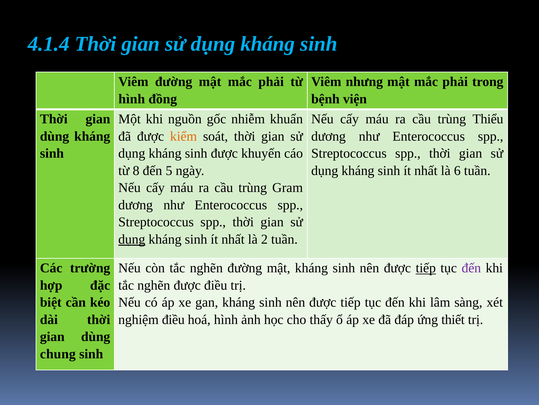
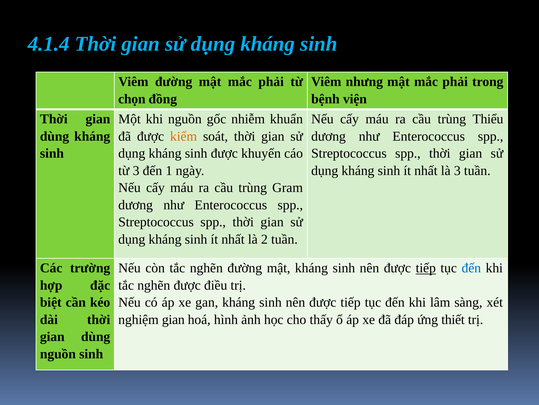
hình: hình -> chọn (132, 99)
từ 8: 8 -> 3 (136, 170)
5: 5 -> 1 (169, 170)
là 6: 6 -> 3 (457, 170)
dụng underline: present -> none (132, 239)
đến colour: purple -> blue (471, 268)
nghiệm điều: điều -> gian (173, 319)
chung: chung -> nguồn (58, 353)
